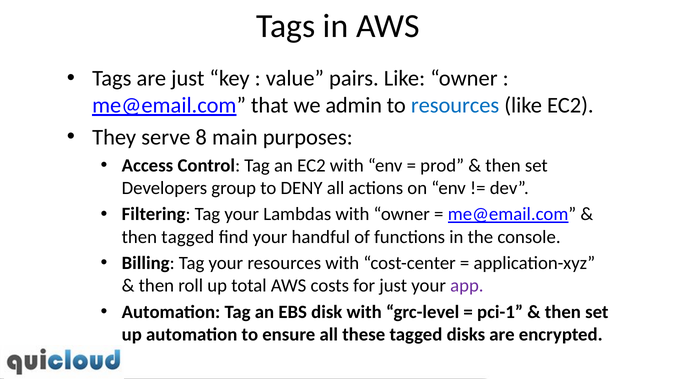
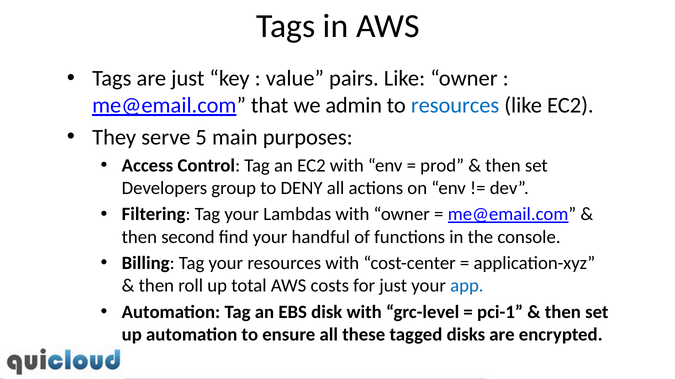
8: 8 -> 5 (201, 138)
then tagged: tagged -> second (188, 237)
app colour: purple -> blue (467, 286)
